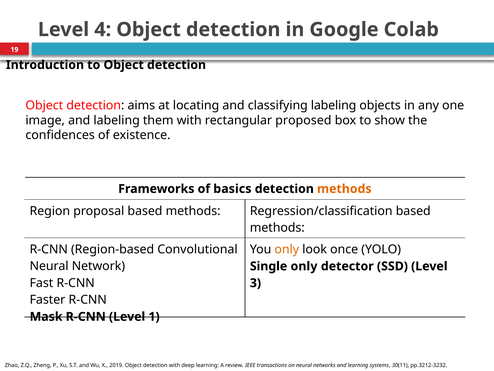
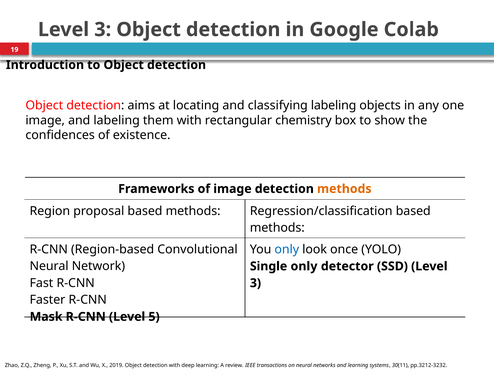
4: 4 -> 3 (103, 30)
proposed: proposed -> chemistry (303, 120)
of basics: basics -> image (232, 189)
only colour: orange -> blue (287, 249)
1: 1 -> 5 (154, 316)
